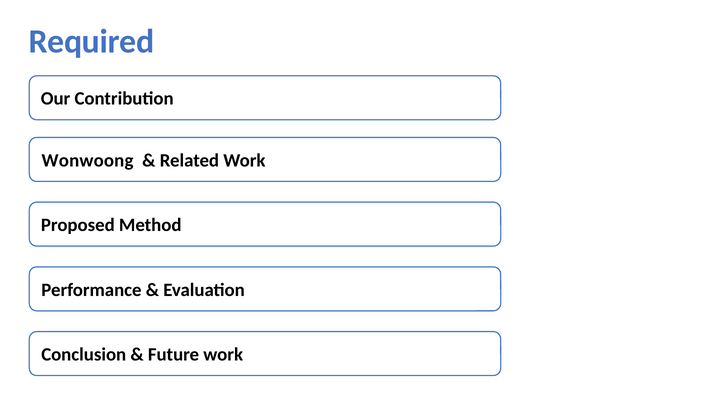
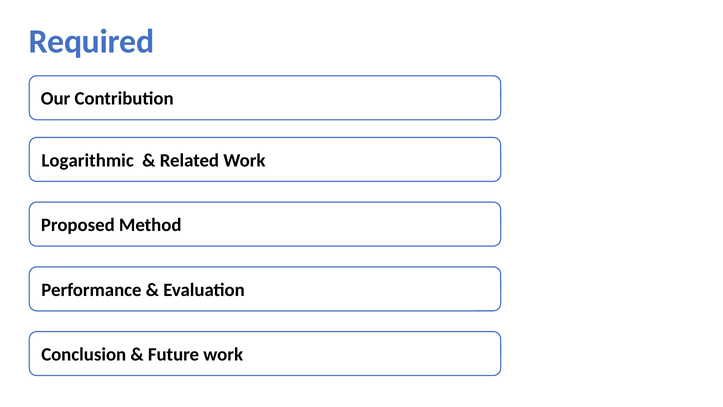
Wonwoong: Wonwoong -> Logarithmic (88, 160)
